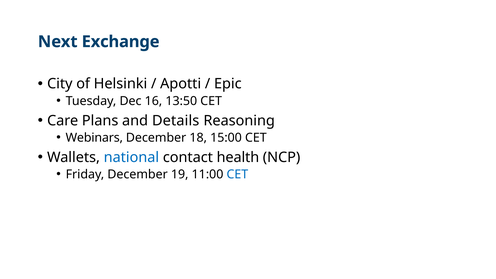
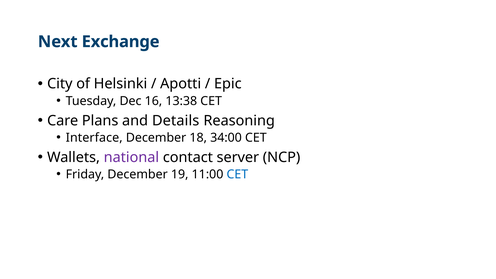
13:50: 13:50 -> 13:38 (181, 101)
Webinars: Webinars -> Interface (94, 138)
15:00: 15:00 -> 34:00 (226, 138)
national colour: blue -> purple (131, 157)
health: health -> server (238, 157)
